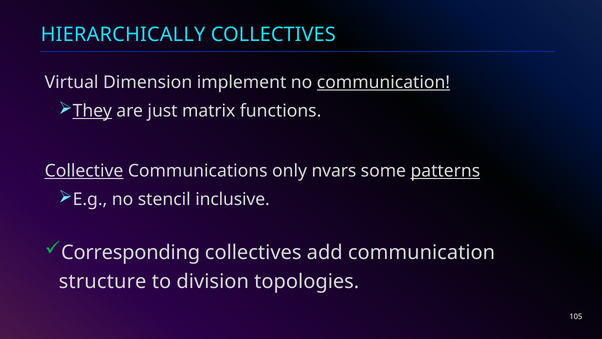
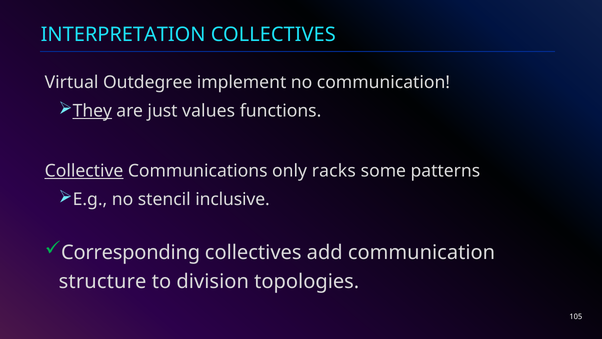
HIERARCHICALLY: HIERARCHICALLY -> INTERPRETATION (123, 34)
Dimension: Dimension -> Outdegree (148, 83)
communication underline: present -> none (383, 83)
matrix: matrix -> values (209, 111)
nvars: nvars -> racks (334, 171)
patterns underline: present -> none (445, 171)
